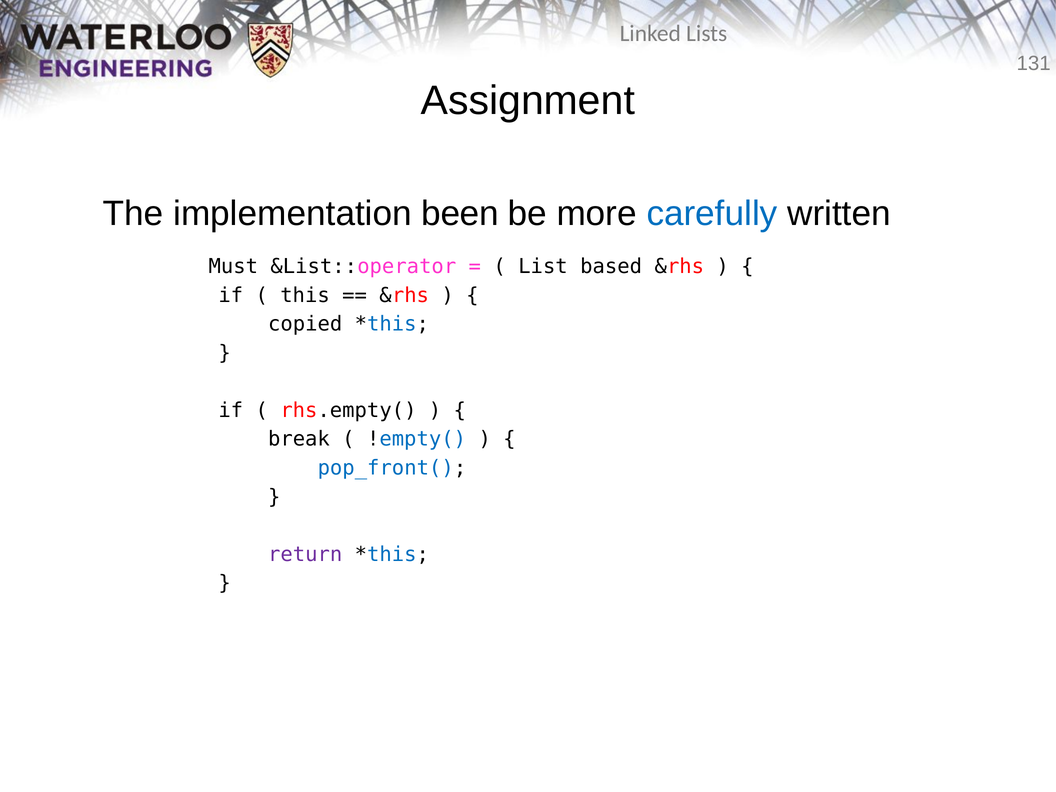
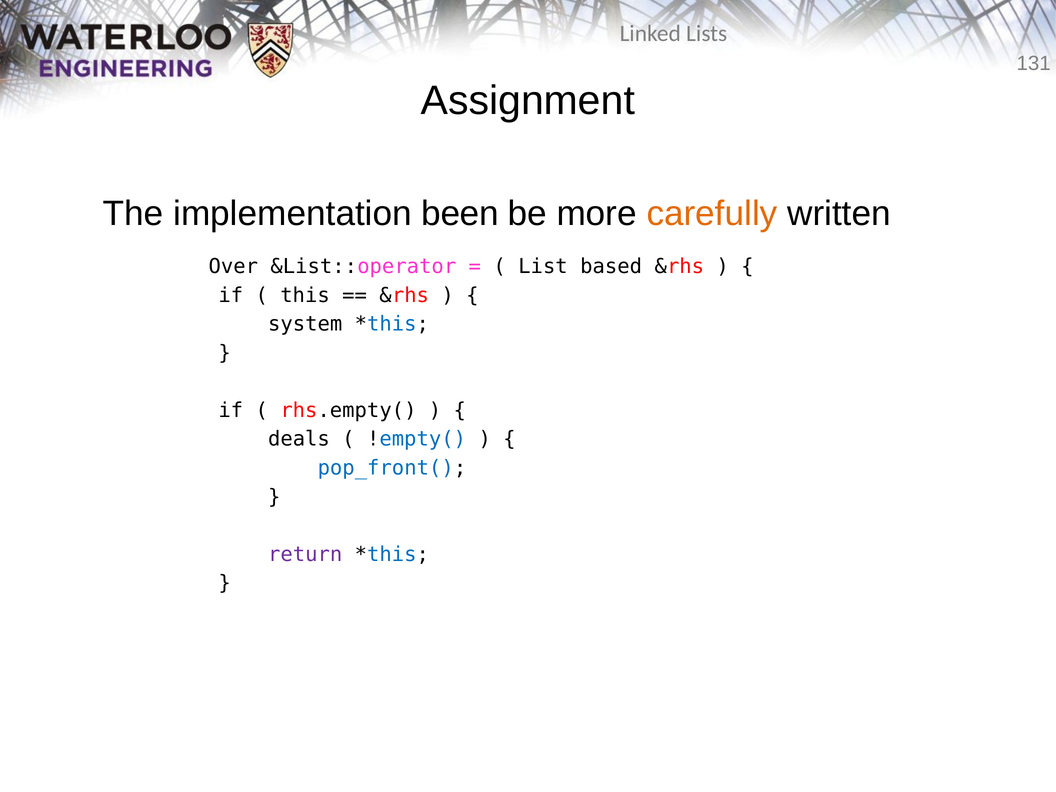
carefully colour: blue -> orange (712, 214)
Must: Must -> Over (233, 267)
copied: copied -> system (305, 324)
break: break -> deals (299, 439)
